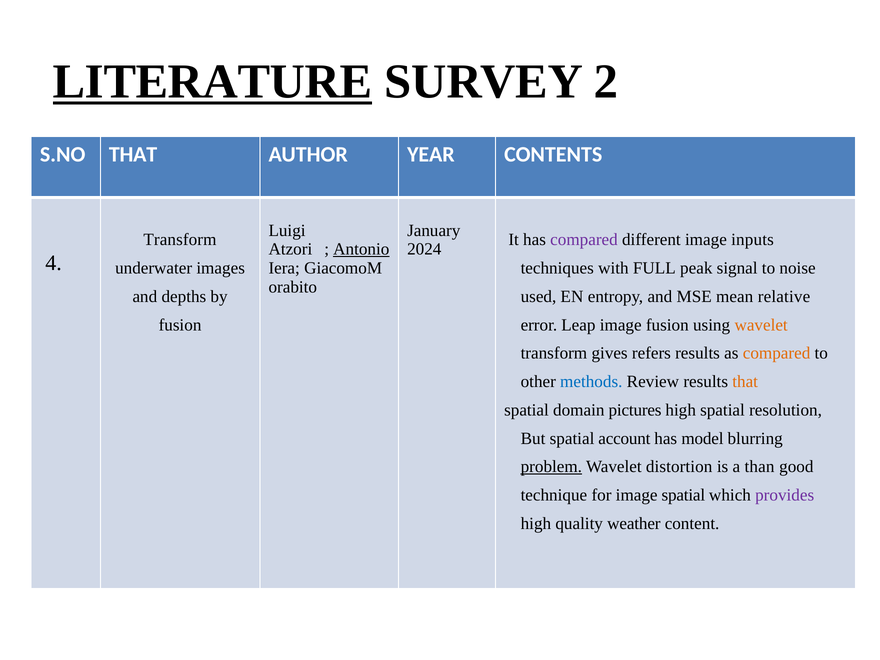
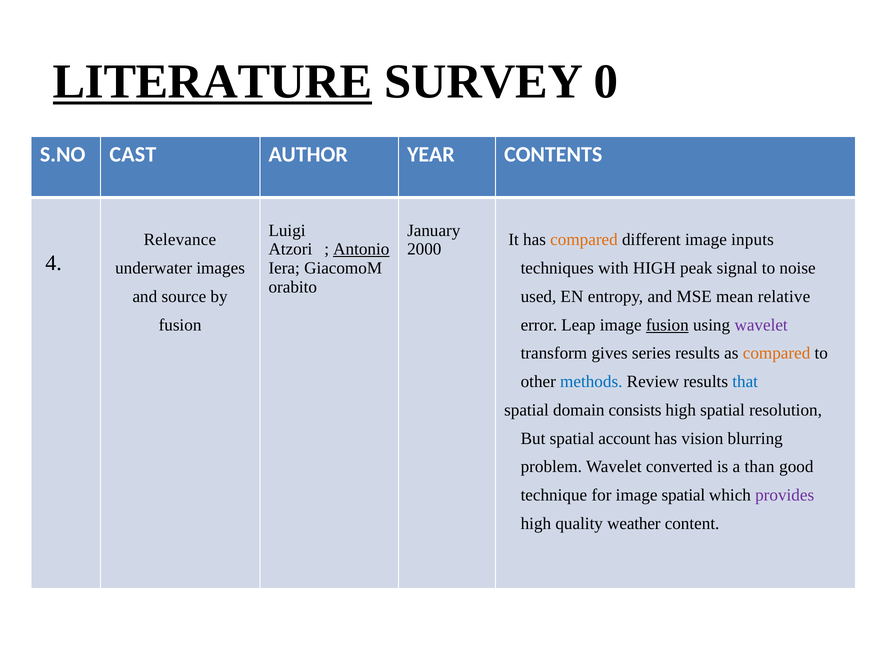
2: 2 -> 0 (606, 82)
S.NO THAT: THAT -> CAST (133, 155)
Transform: Transform -> Relevance (180, 240)
compared colour: purple -> orange (584, 240)
2024: 2024 -> 2000 (424, 249)
with FULL: FULL -> HIGH (654, 268)
depths: depths -> source (184, 297)
fusion underline: none -> present (667, 325)
wavelet colour: orange -> purple (761, 325)
refers: refers -> series (651, 353)
that colour: orange -> blue (745, 382)
pictures: pictures -> consists (635, 410)
model: model -> vision (702, 438)
problem underline: present -> none (551, 467)
distortion: distortion -> converted (679, 467)
